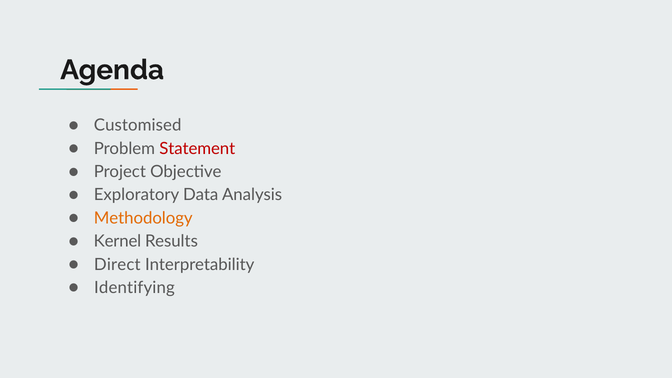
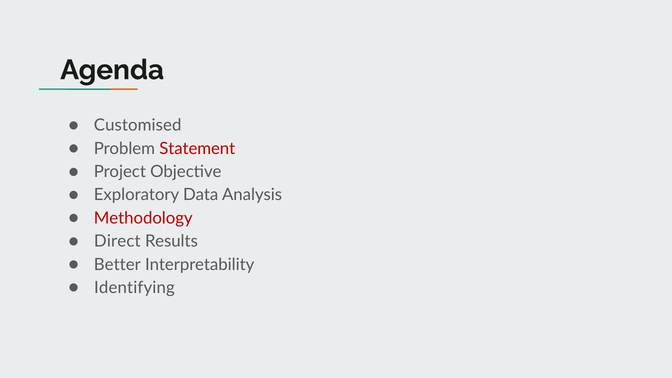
Methodology colour: orange -> red (143, 218)
Kernel: Kernel -> Direct (117, 241)
Direct: Direct -> Better (117, 264)
